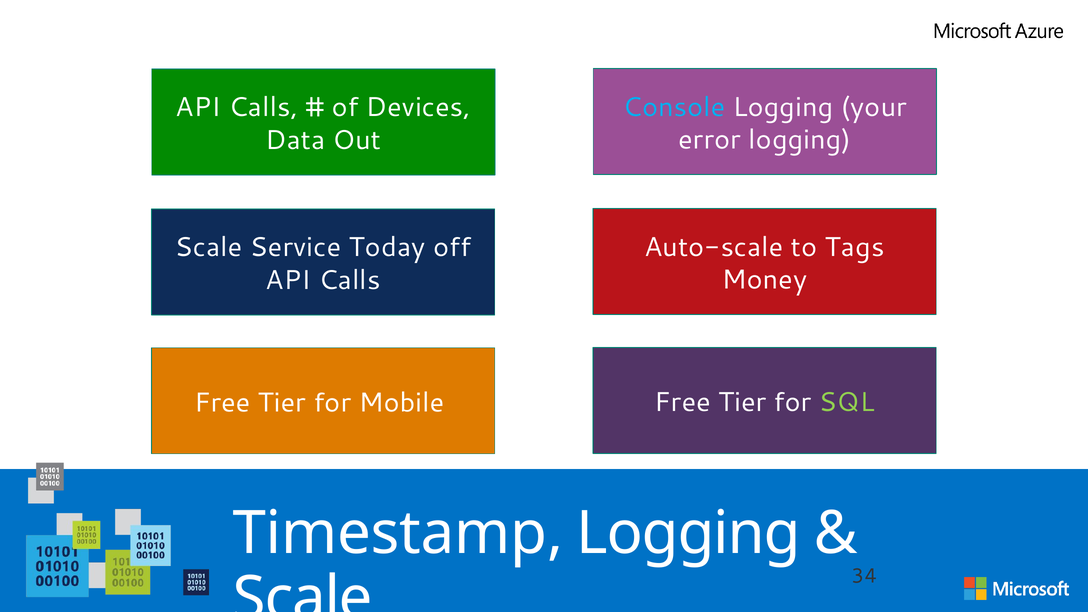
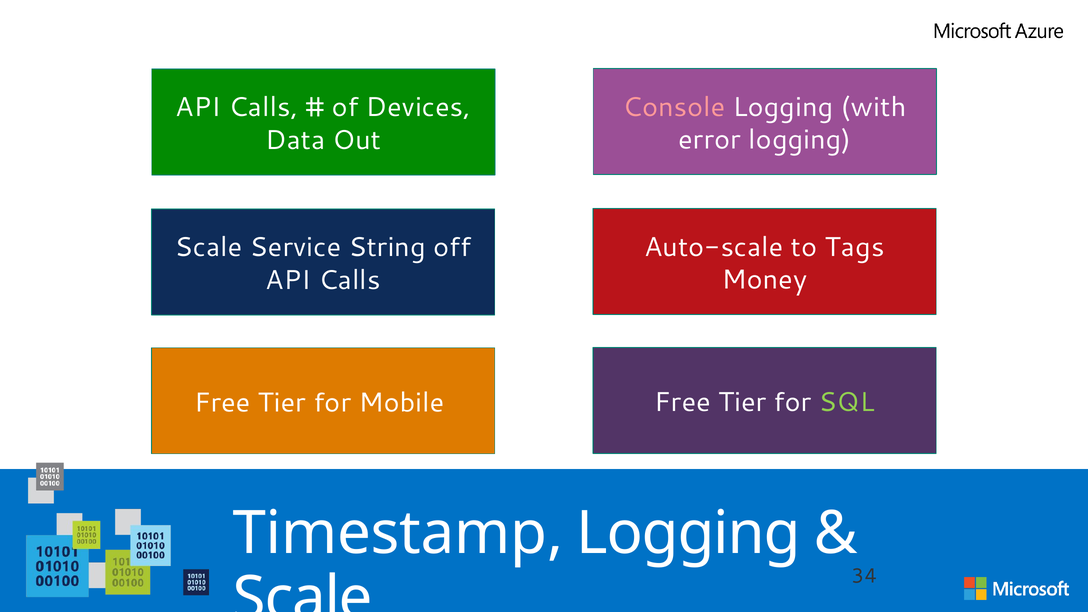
Console colour: light blue -> pink (674, 107)
your: your -> with (874, 107)
Today: Today -> String (387, 248)
